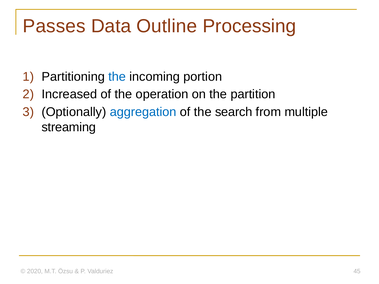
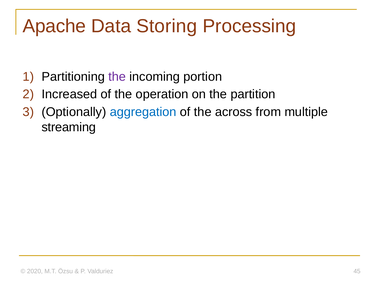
Passes: Passes -> Apache (54, 26)
Outline: Outline -> Storing (167, 26)
the colour: blue -> purple (117, 77)
search: search -> across (234, 112)
